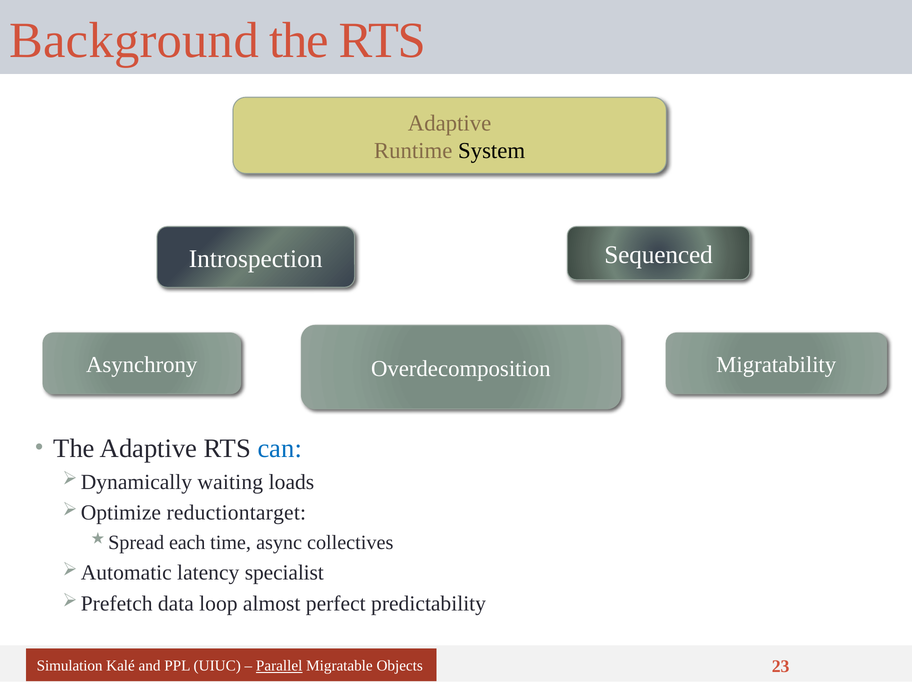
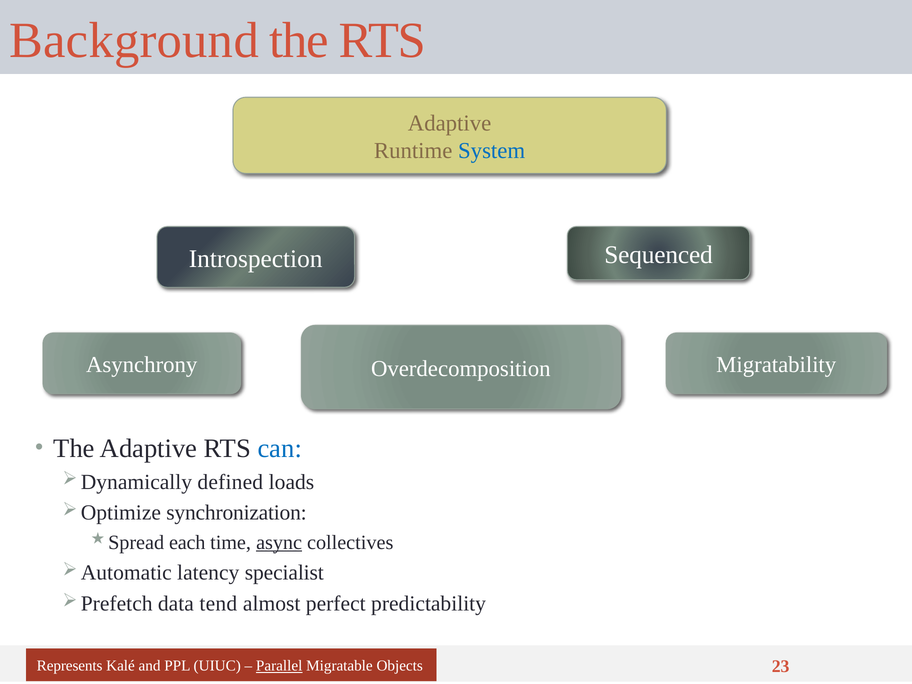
System colour: black -> blue (492, 151)
waiting: waiting -> defined (230, 482)
reductiontarget: reductiontarget -> synchronization (237, 513)
async underline: none -> present (279, 542)
loop: loop -> tend (218, 604)
Simulation: Simulation -> Represents (70, 666)
